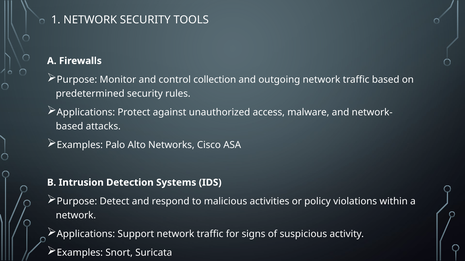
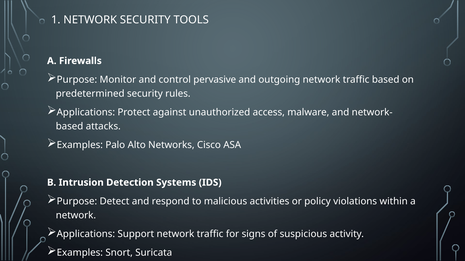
collection: collection -> pervasive (215, 80)
